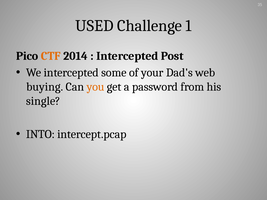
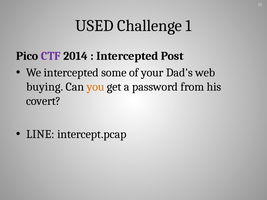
CTF colour: orange -> purple (51, 56)
single: single -> covert (43, 101)
INTO: INTO -> LINE (40, 134)
